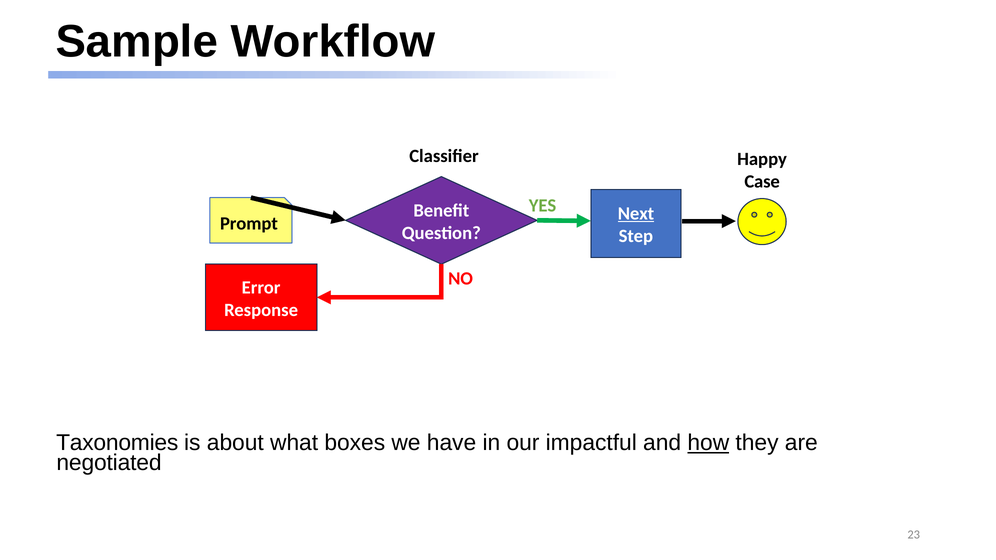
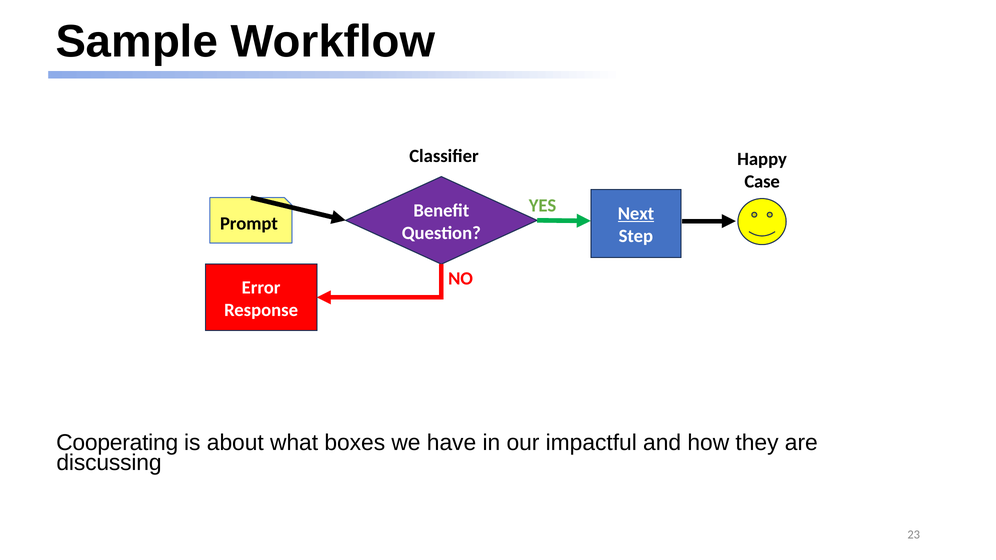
Taxonomies: Taxonomies -> Cooperating (117, 443)
how underline: present -> none (708, 443)
negotiated: negotiated -> discussing (109, 463)
